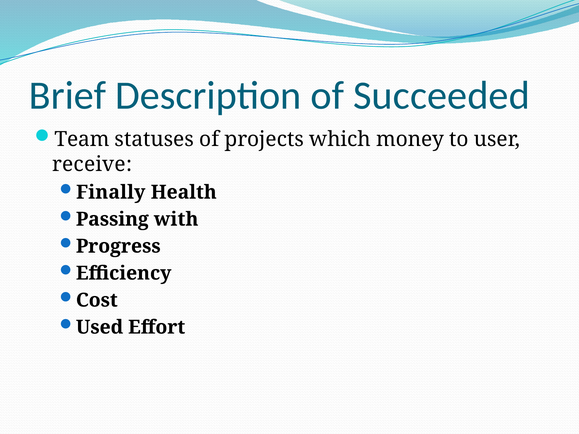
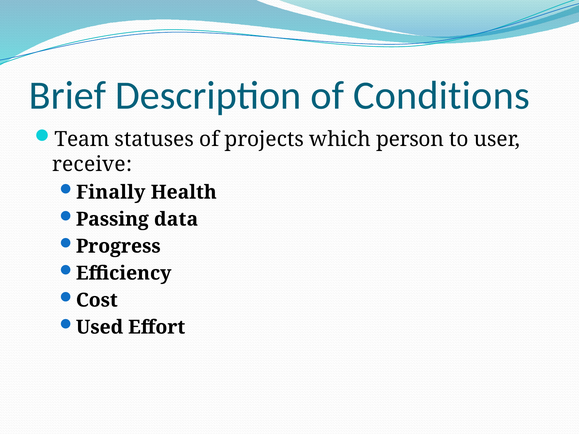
Succeeded: Succeeded -> Conditions (441, 96)
money: money -> person (410, 139)
with: with -> data (176, 219)
